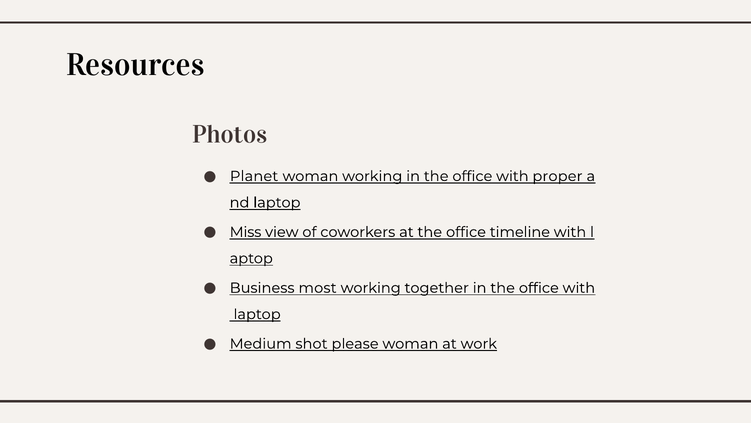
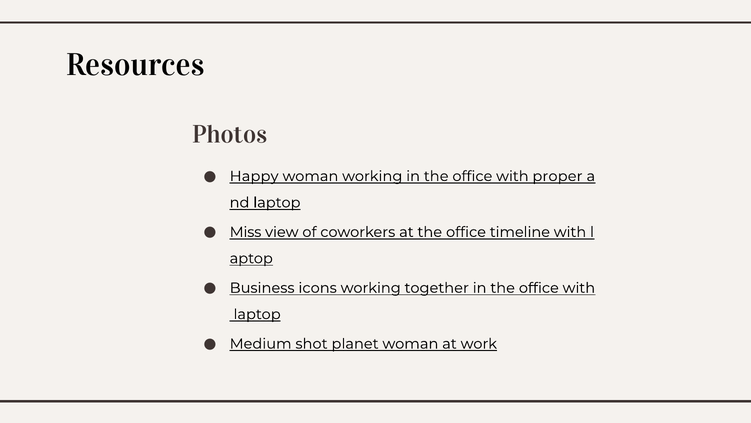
Planet: Planet -> Happy (254, 176)
most: most -> icons (318, 288)
please: please -> planet (355, 343)
